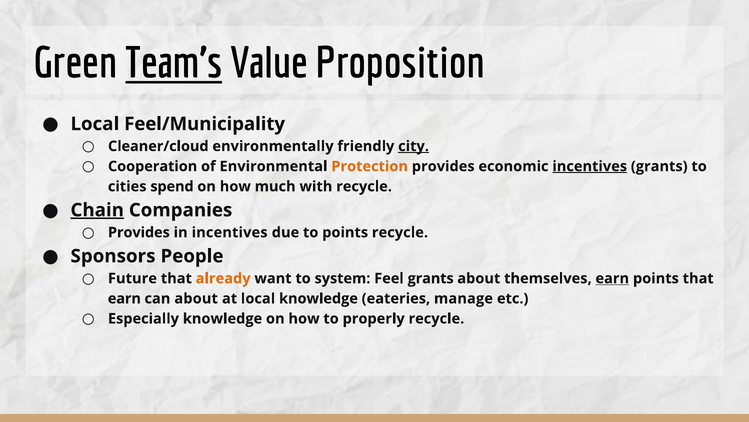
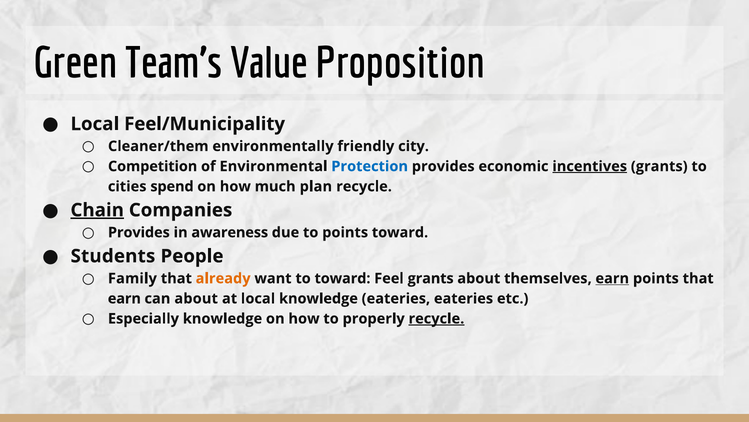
Team’s underline: present -> none (174, 63)
Cleaner/cloud: Cleaner/cloud -> Cleaner/them (158, 146)
city underline: present -> none (414, 146)
Cooperation: Cooperation -> Competition (153, 166)
Protection colour: orange -> blue (370, 166)
with: with -> plan (316, 186)
in incentives: incentives -> awareness (230, 232)
points recycle: recycle -> toward (400, 232)
Sponsors: Sponsors -> Students (113, 256)
Future: Future -> Family (132, 278)
to system: system -> toward (343, 278)
eateries manage: manage -> eateries (464, 298)
recycle underline: none -> present (436, 318)
